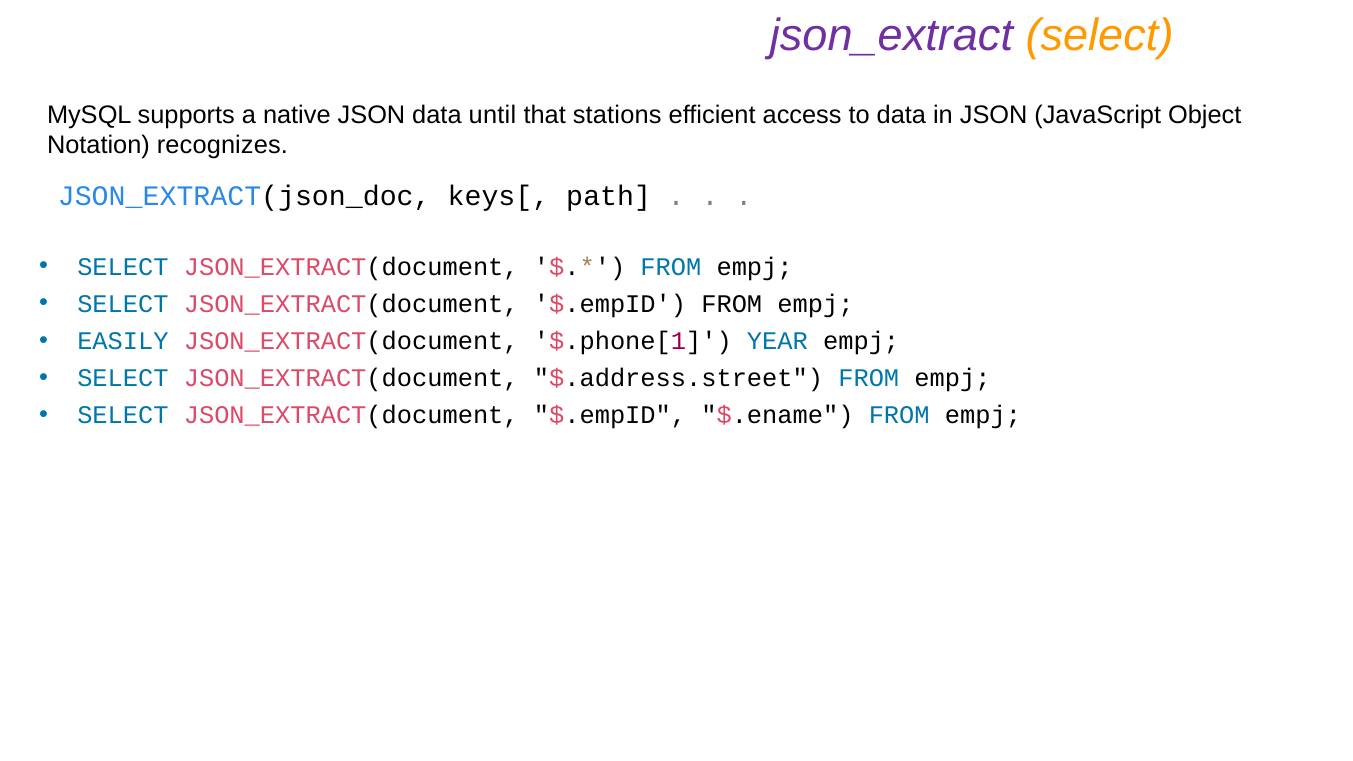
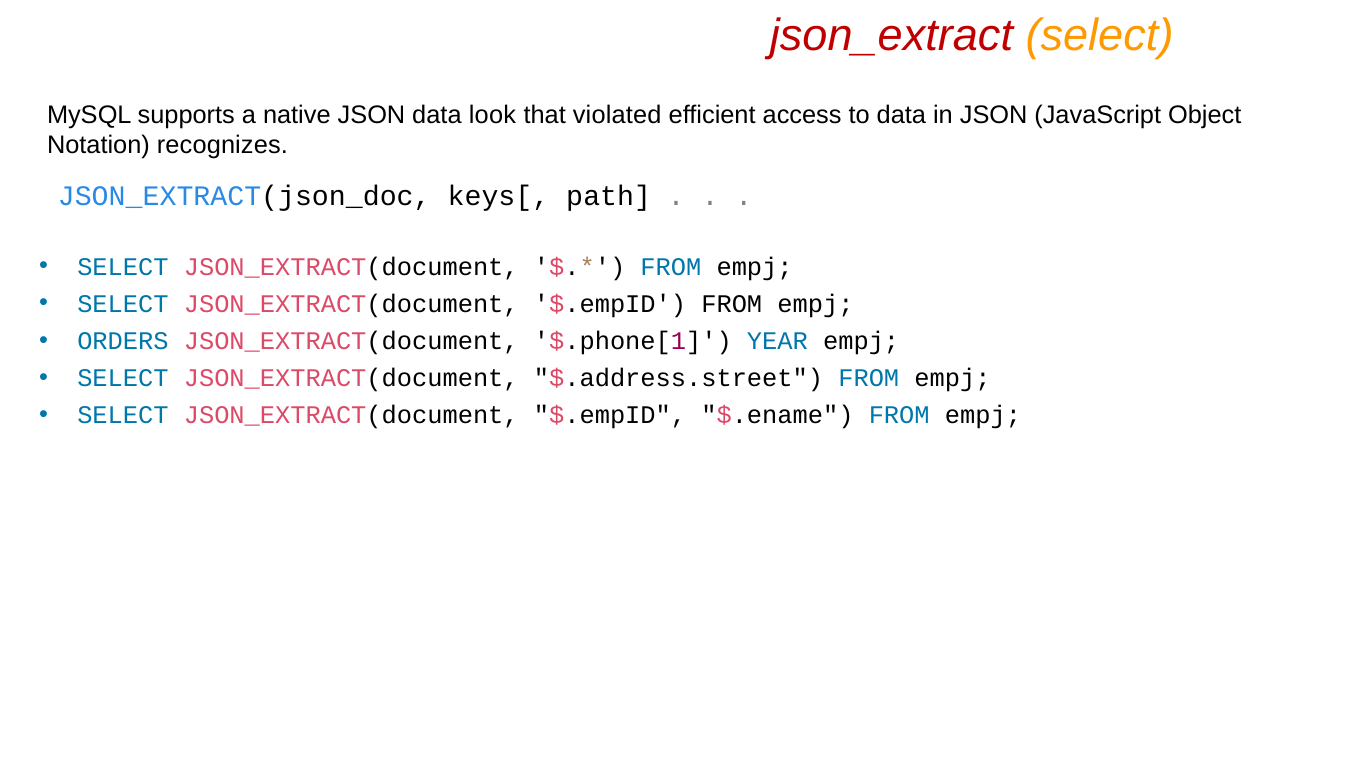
json_extract colour: purple -> red (891, 35)
until: until -> look (492, 115)
stations: stations -> violated (617, 115)
EASILY: EASILY -> ORDERS (123, 341)
